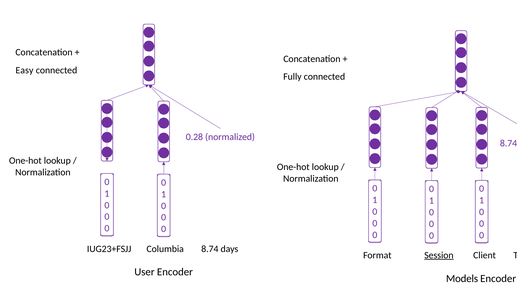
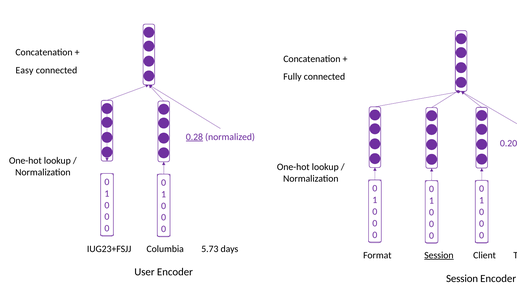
0.28 underline: none -> present (194, 137)
8.74: 8.74 -> 0.20 (509, 143)
Columbia 8.74: 8.74 -> 5.73 (210, 249)
Models: Models -> Session (462, 278)
